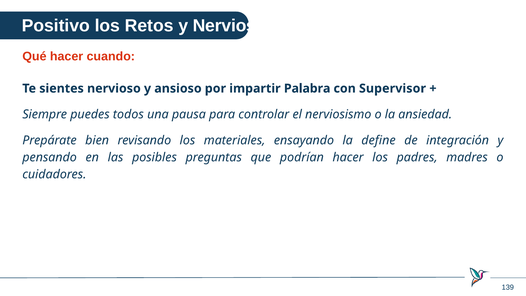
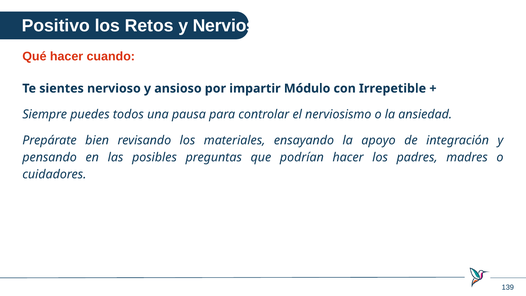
Palabra: Palabra -> Módulo (307, 88)
Supervisor: Supervisor -> Irrepetible (393, 88)
define: define -> apoyo (379, 140)
